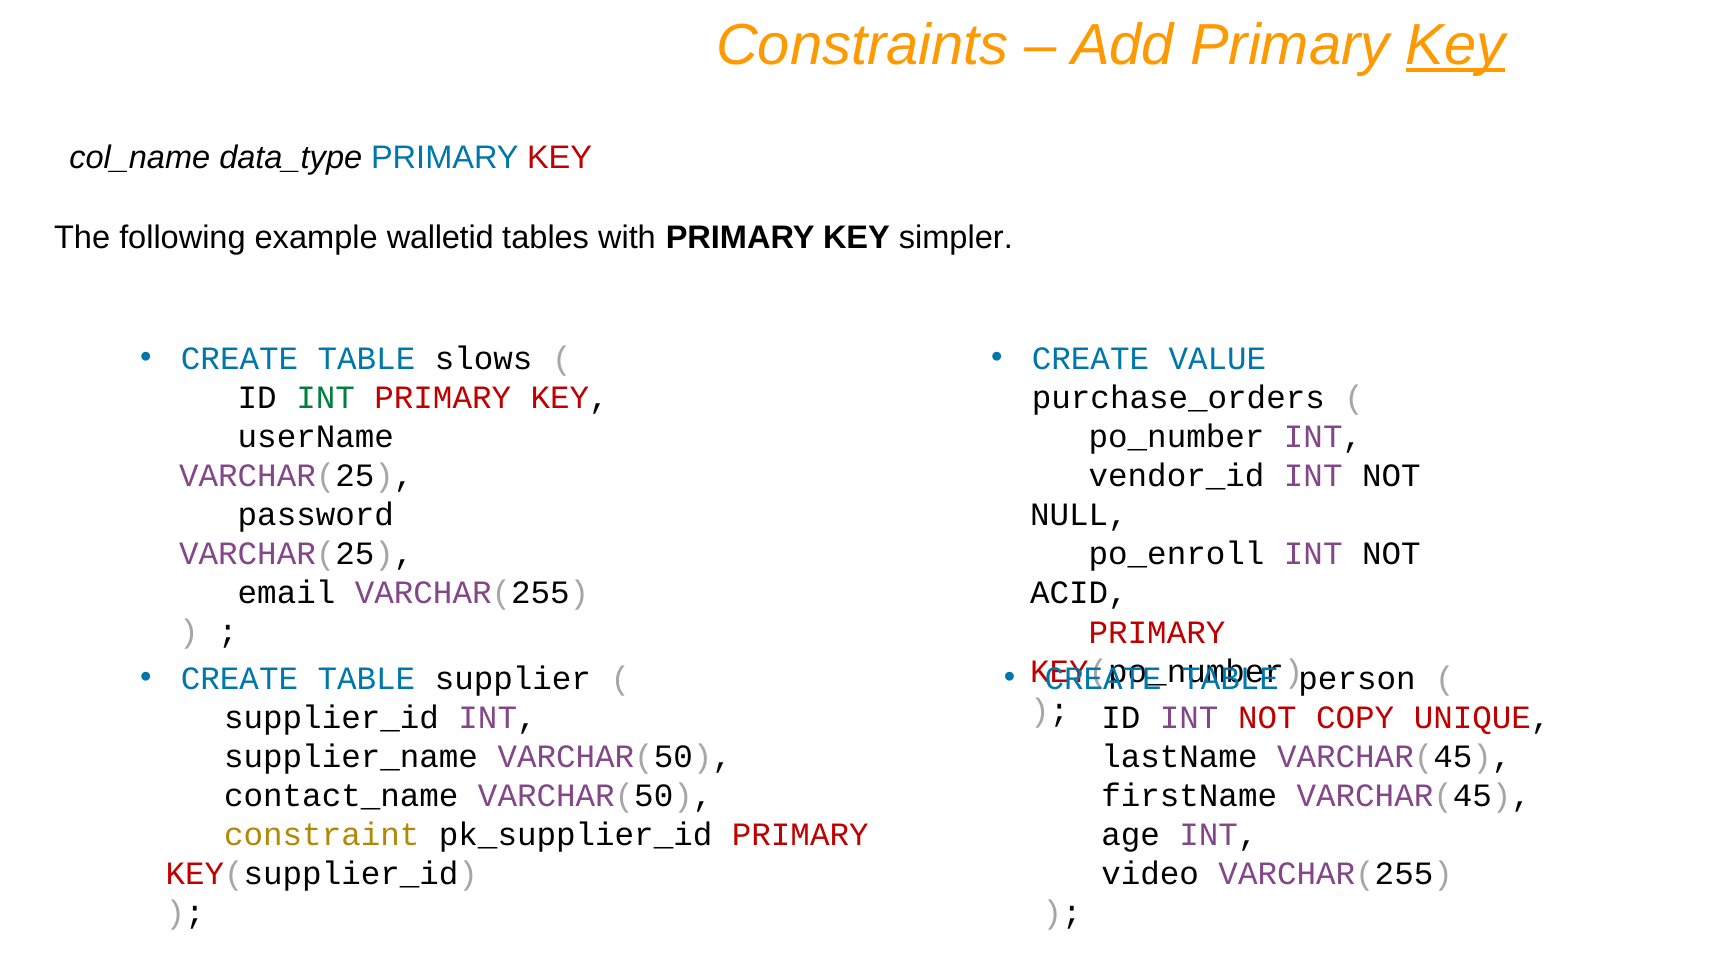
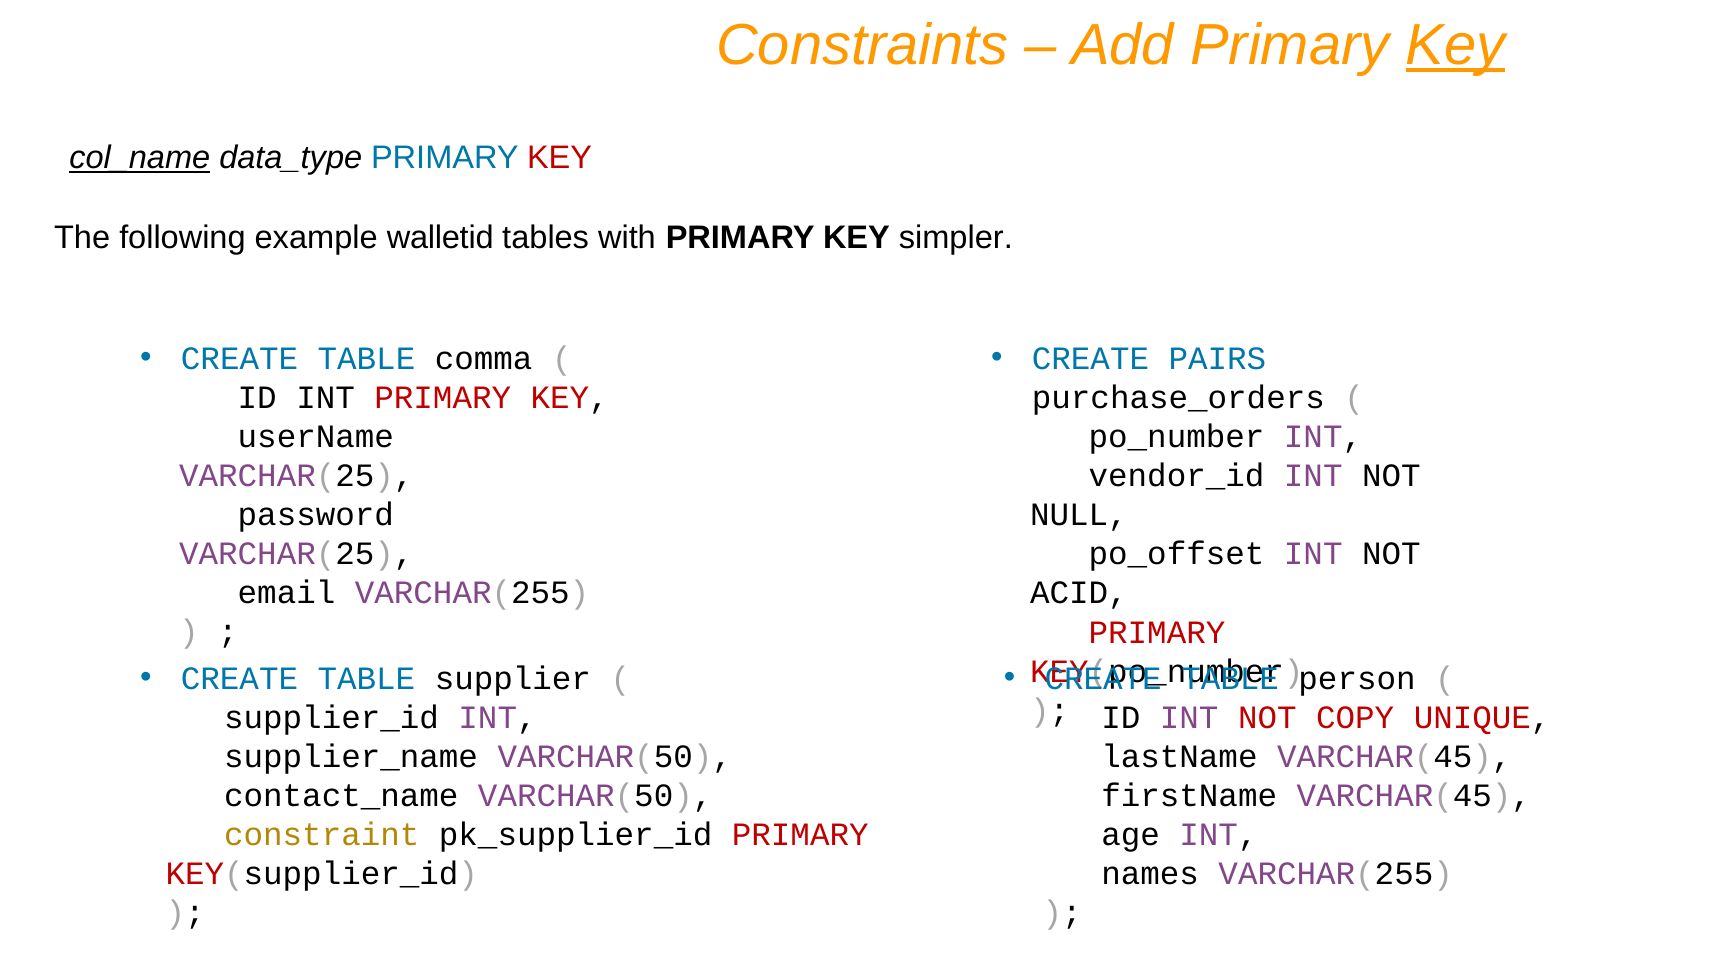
col_name underline: none -> present (140, 158)
slows: slows -> comma (484, 358)
VALUE: VALUE -> PAIRS (1217, 359)
INT colour: green -> black (326, 397)
po_enroll: po_enroll -> po_offset (1177, 554)
video: video -> names (1150, 874)
